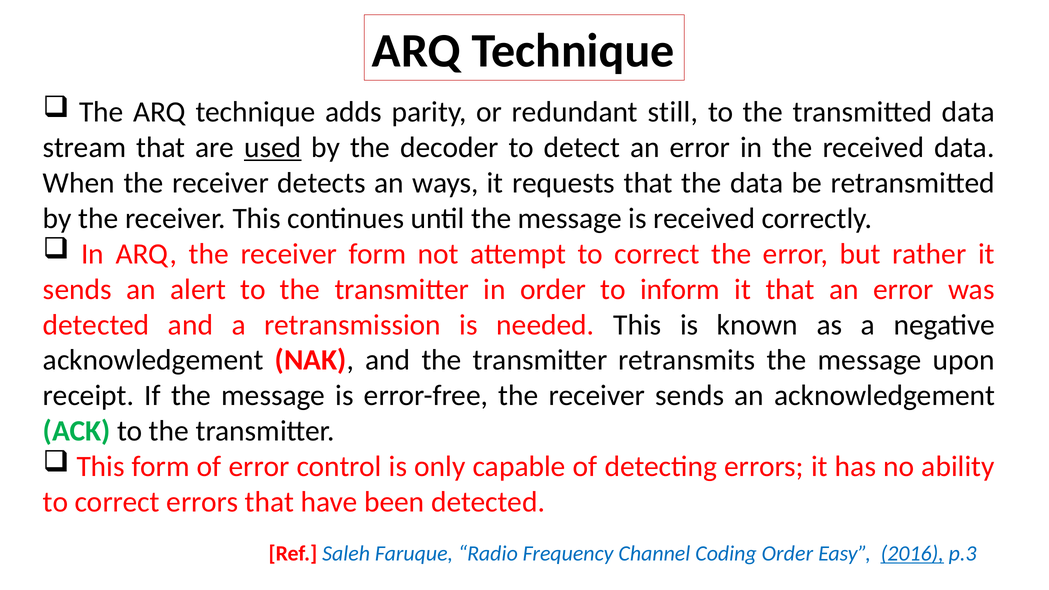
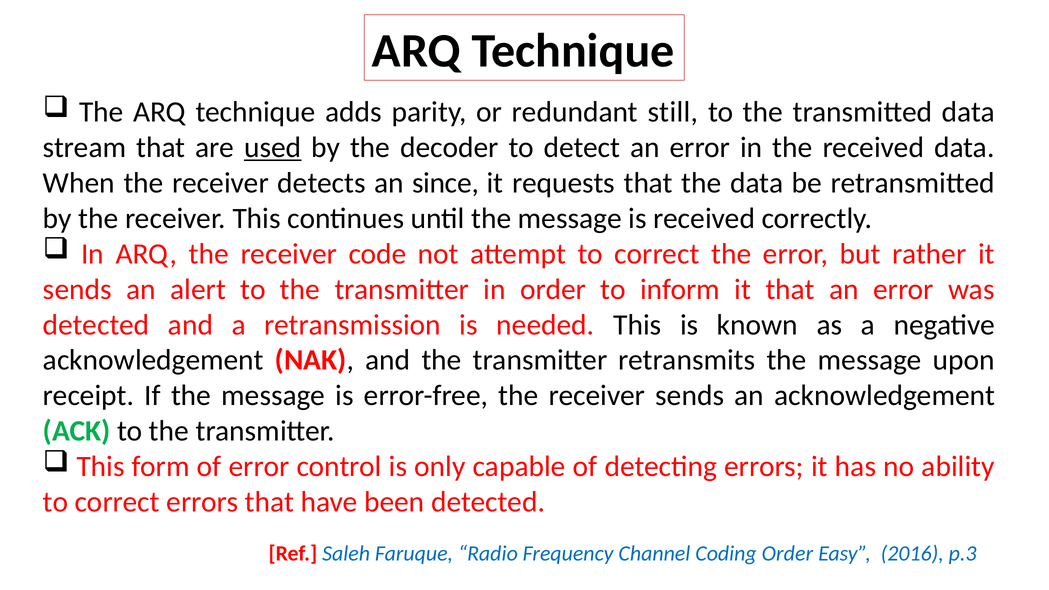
ways: ways -> since (445, 183)
receiver form: form -> code (378, 254)
2016 underline: present -> none (912, 554)
